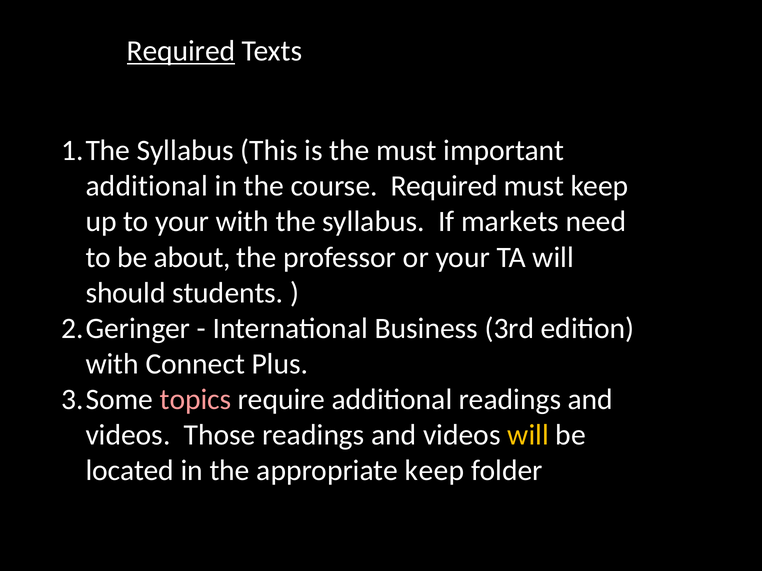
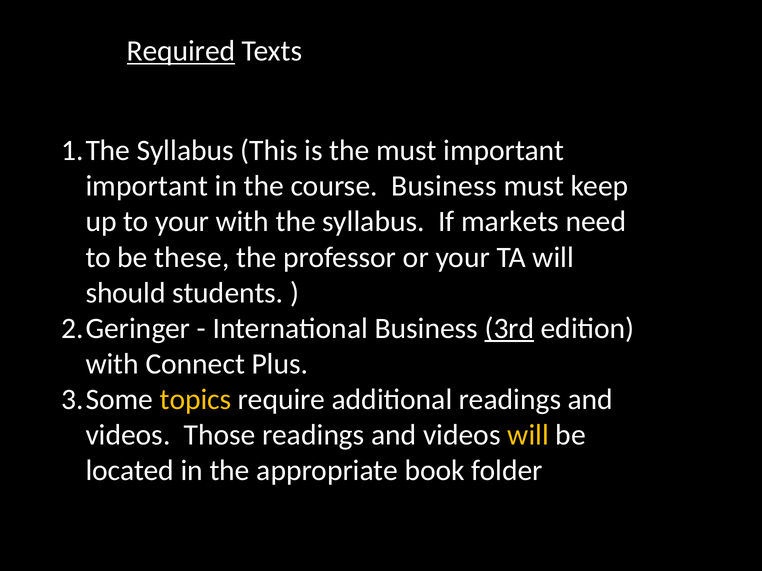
additional: additional -> important (147, 186)
course Required: Required -> Business (444, 186)
about: about -> these (192, 257)
3rd underline: none -> present (509, 329)
topics colour: pink -> yellow (196, 400)
appropriate keep: keep -> book (435, 471)
